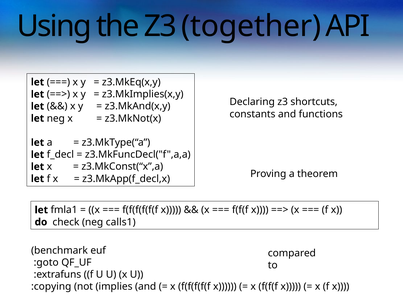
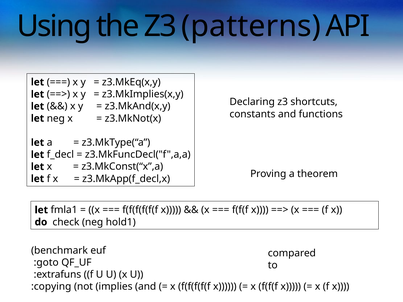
together: together -> patterns (251, 26)
calls1: calls1 -> hold1 (121, 222)
